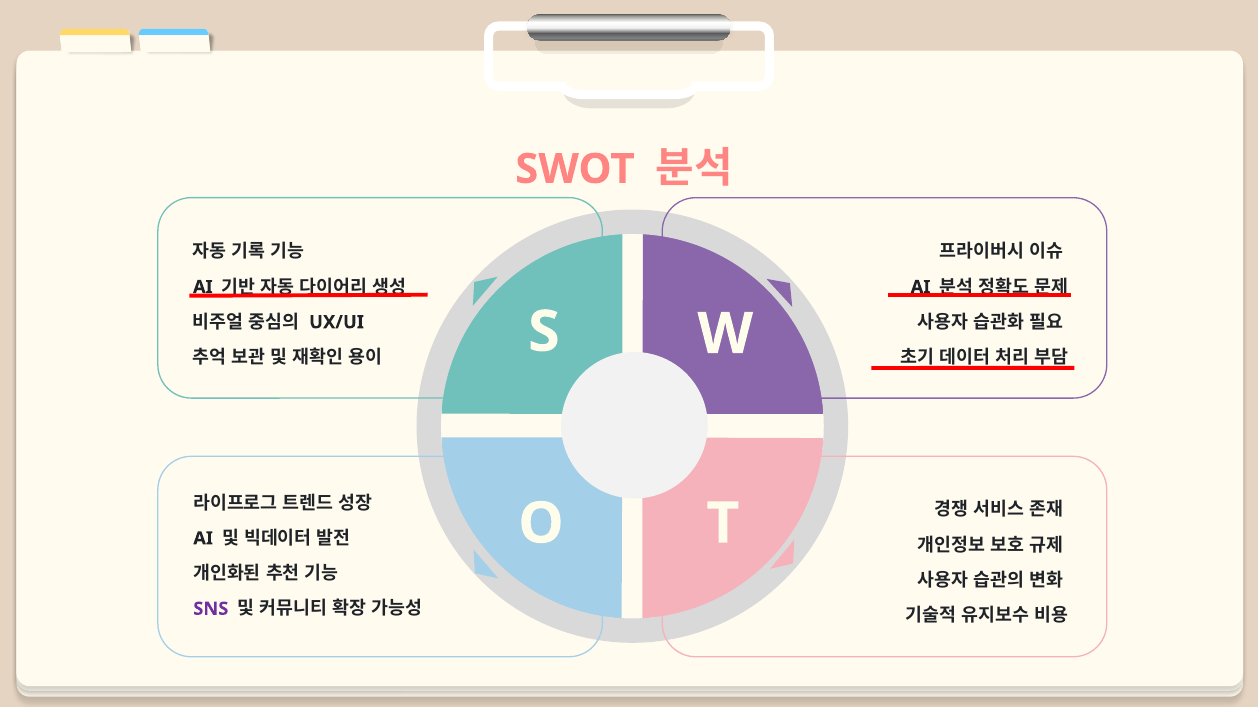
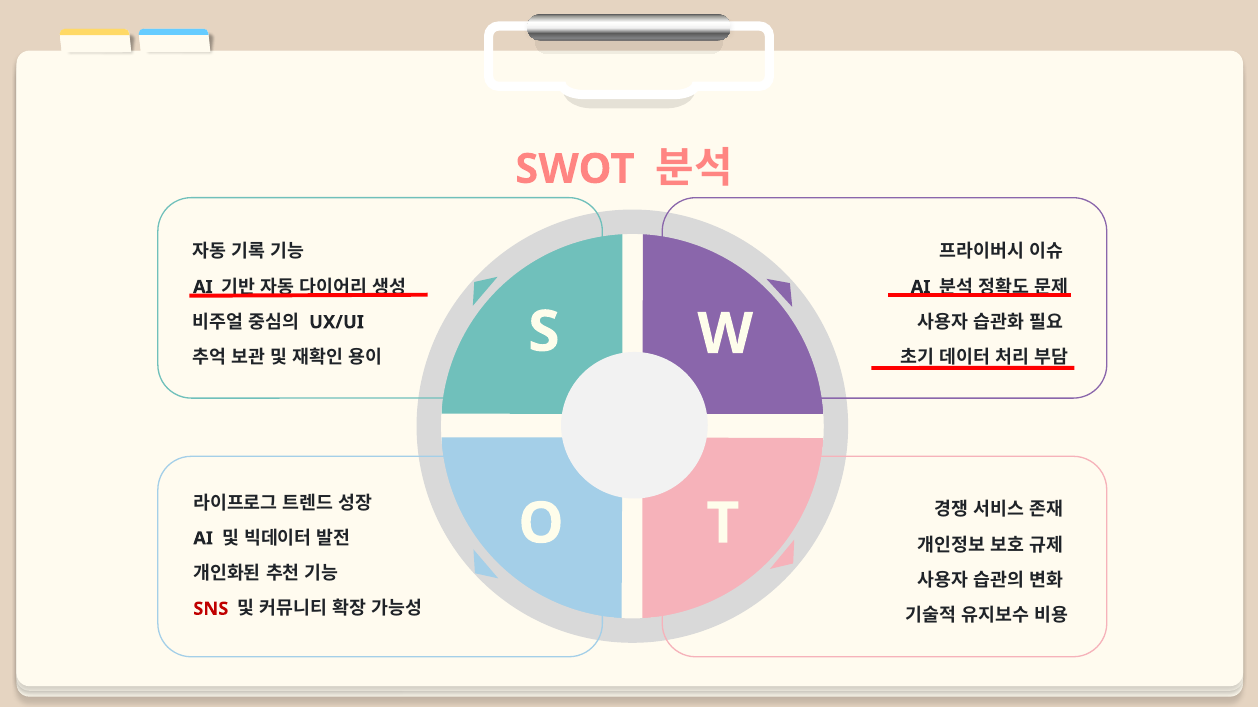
SNS colour: purple -> red (211, 609)
